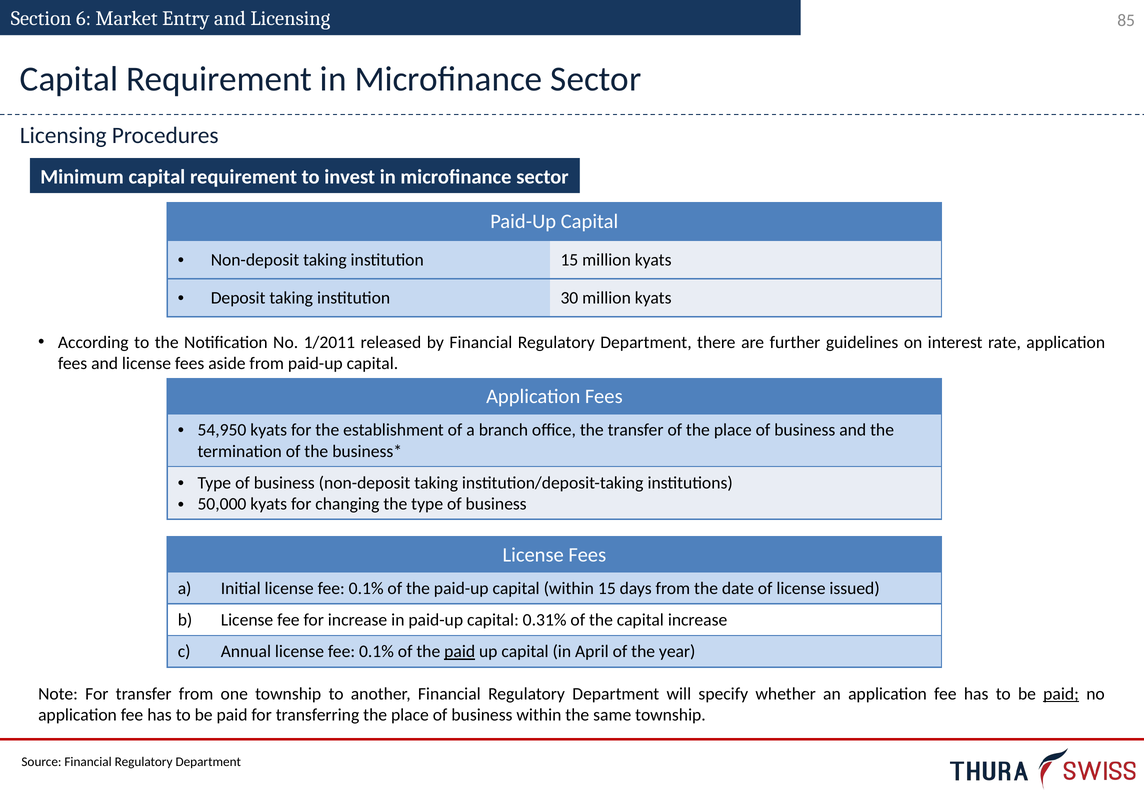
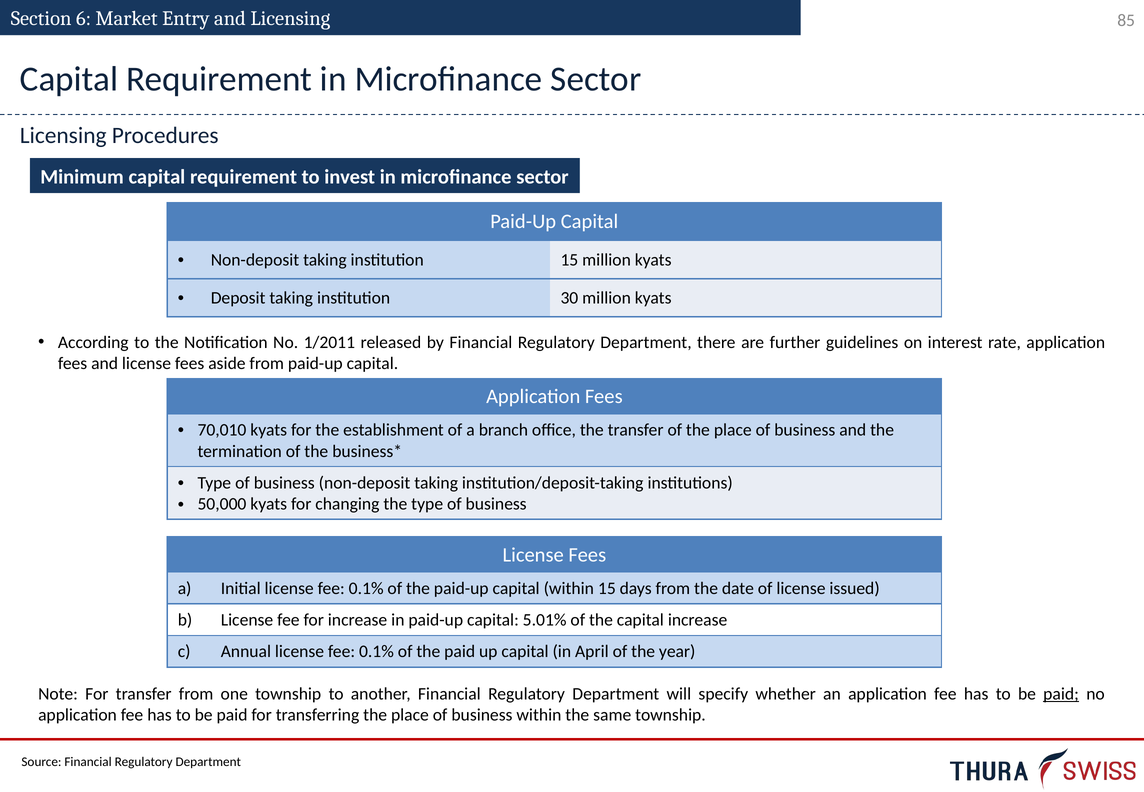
54,950: 54,950 -> 70,010 (222, 430)
0.31%: 0.31% -> 5.01% (545, 620)
paid underline: present -> none (460, 652)
